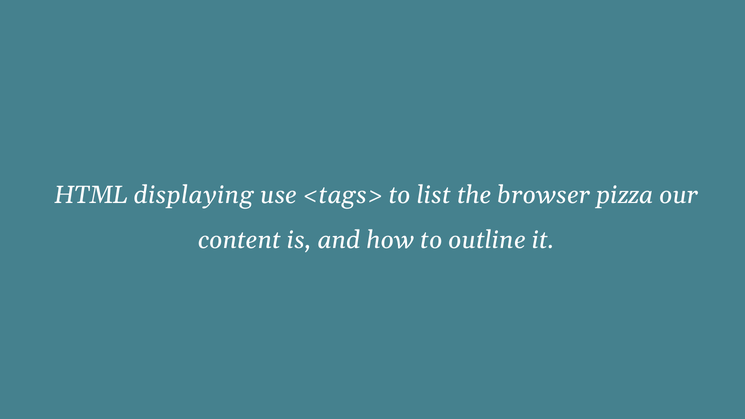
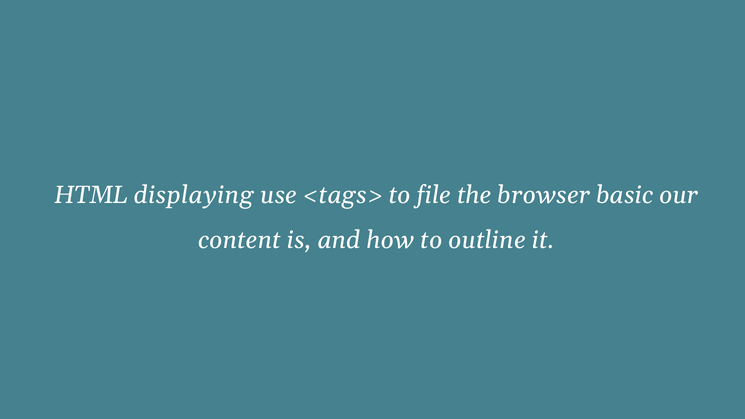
list: list -> file (434, 195)
pizza: pizza -> basic (625, 195)
